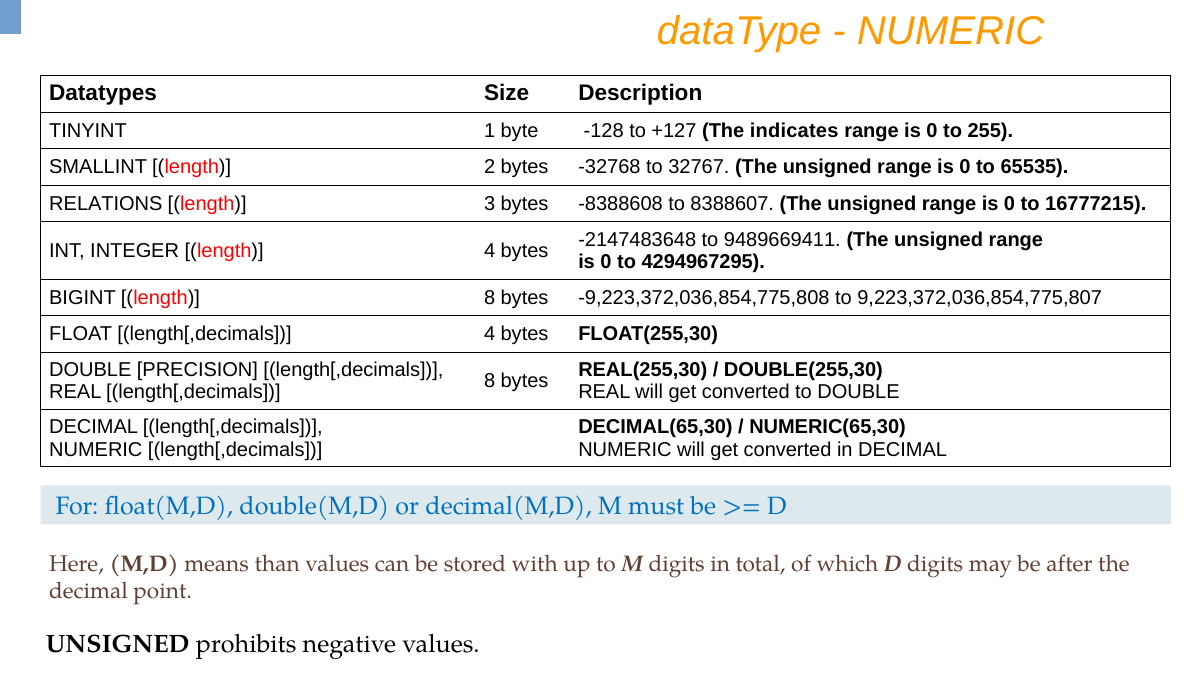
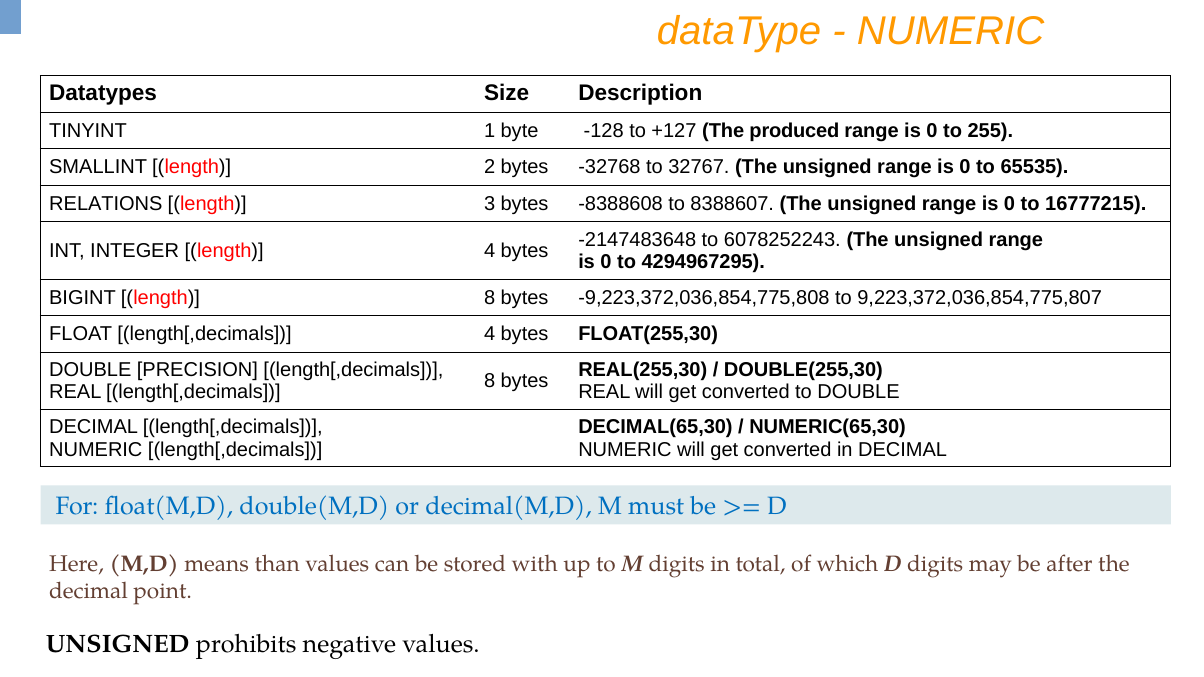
indicates: indicates -> produced (794, 131)
9489669411: 9489669411 -> 6078252243 (782, 240)
